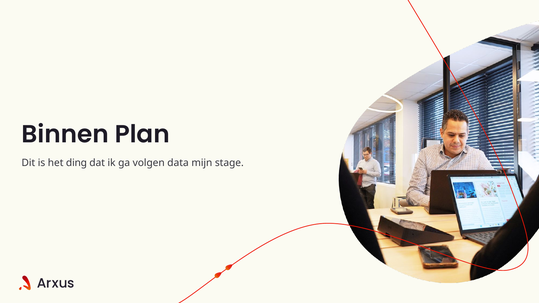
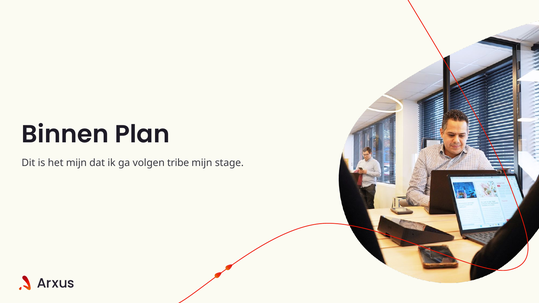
het ding: ding -> mijn (76, 163)
data: data -> tribe (178, 163)
